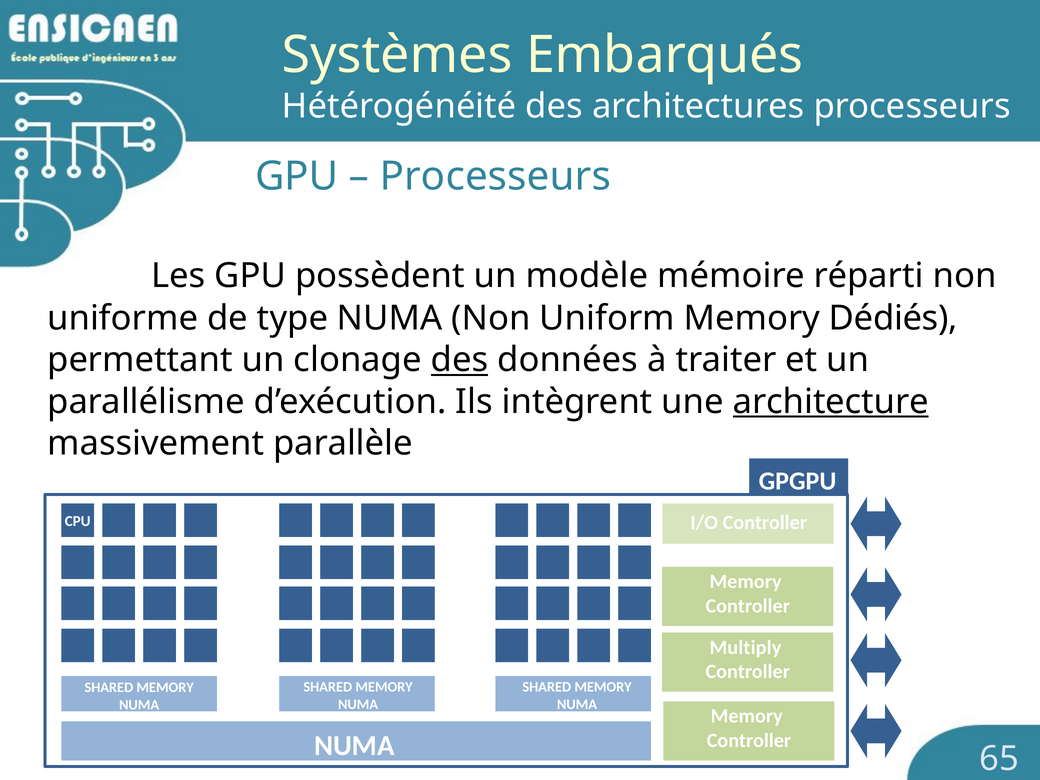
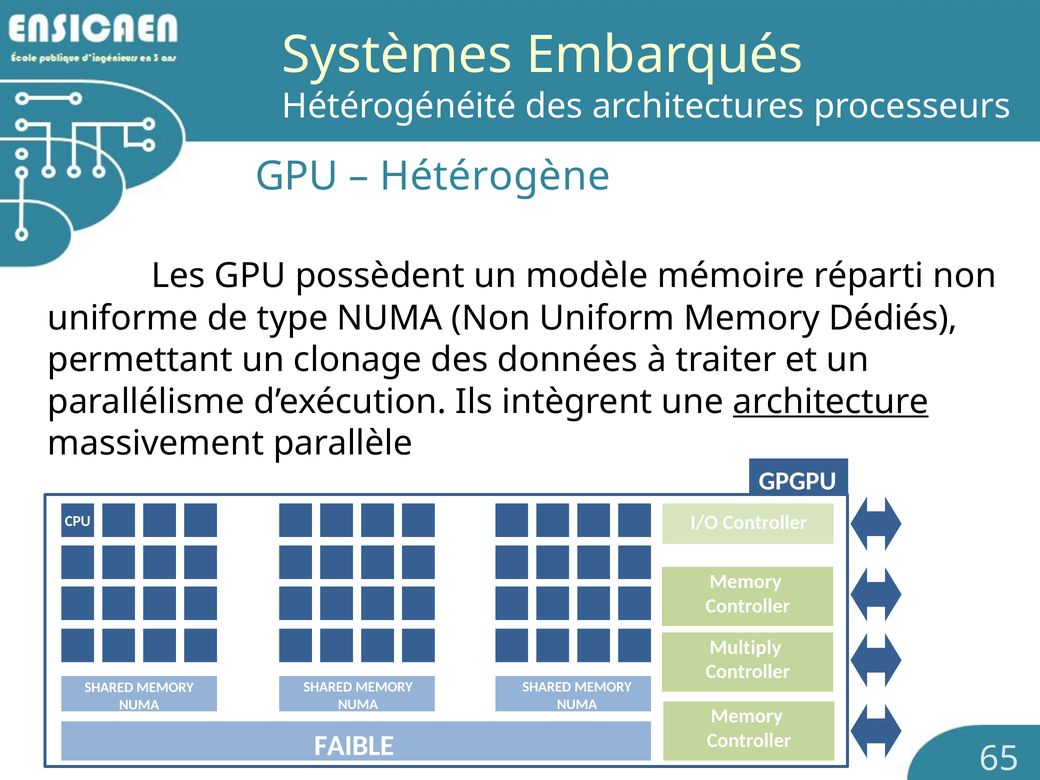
Processeurs: Processeurs -> Hétérogène (495, 177)
des underline: present -> none (460, 360)
NUMA: NUMA -> FAIBLE (354, 746)
